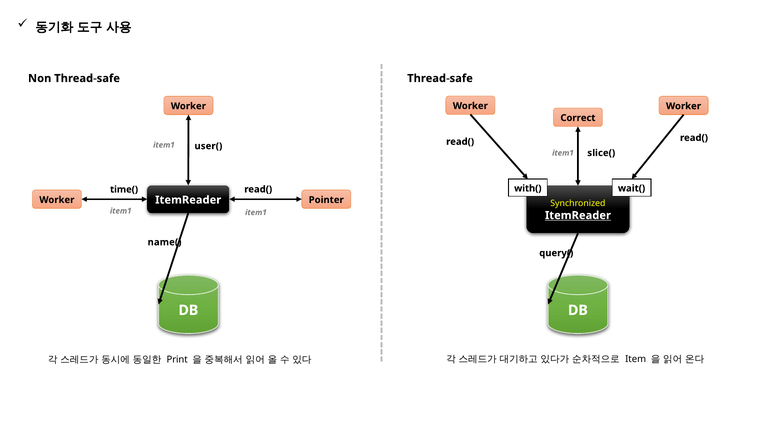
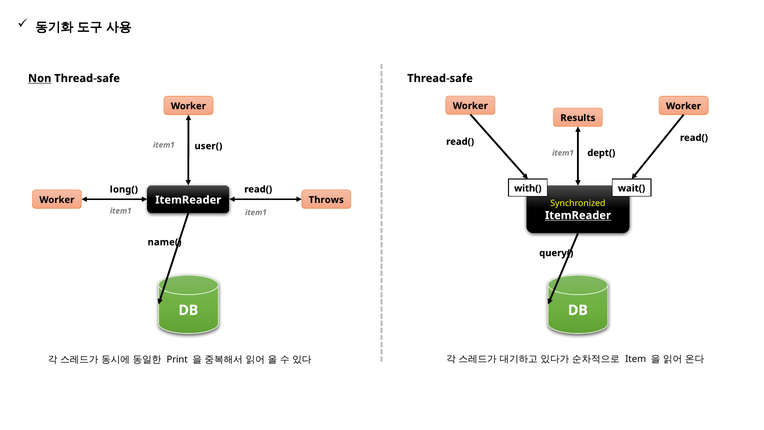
Non underline: none -> present (40, 78)
Correct: Correct -> Results (578, 118)
slice(: slice( -> dept( (601, 153)
time(: time( -> long( (124, 189)
Pointer: Pointer -> Throws (326, 200)
